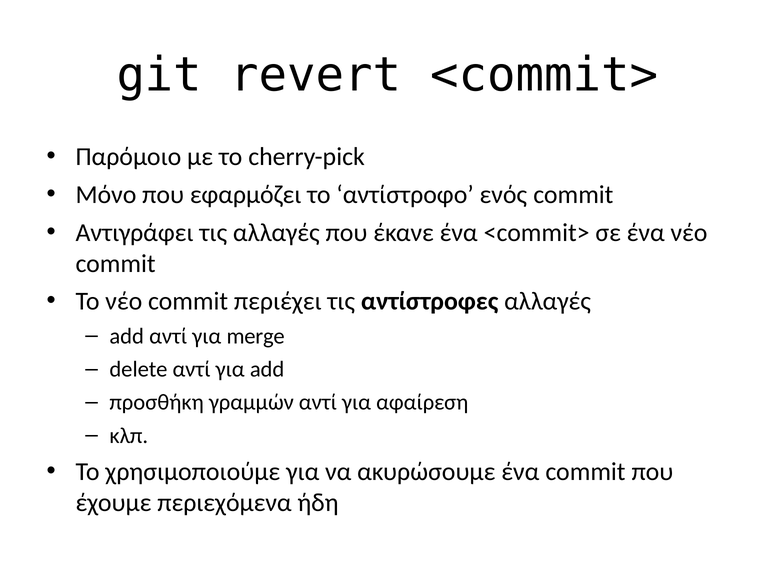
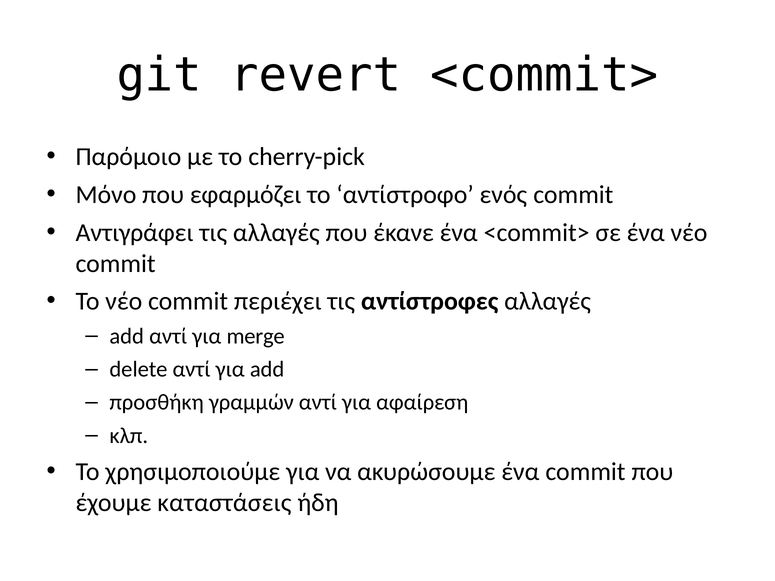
περιεχόμενα: περιεχόμενα -> καταστάσεις (224, 503)
